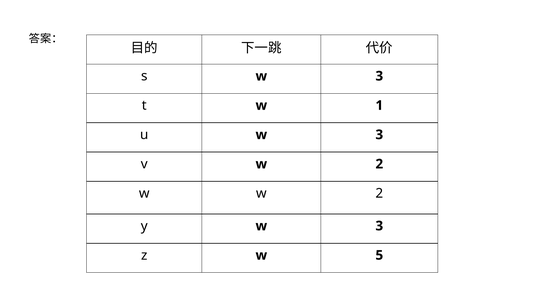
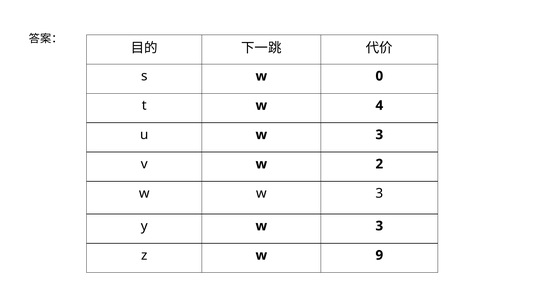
s w 3: 3 -> 0 (379, 76)
1: 1 -> 4 (379, 105)
w w 2: 2 -> 3 (379, 193)
5: 5 -> 9 (379, 255)
